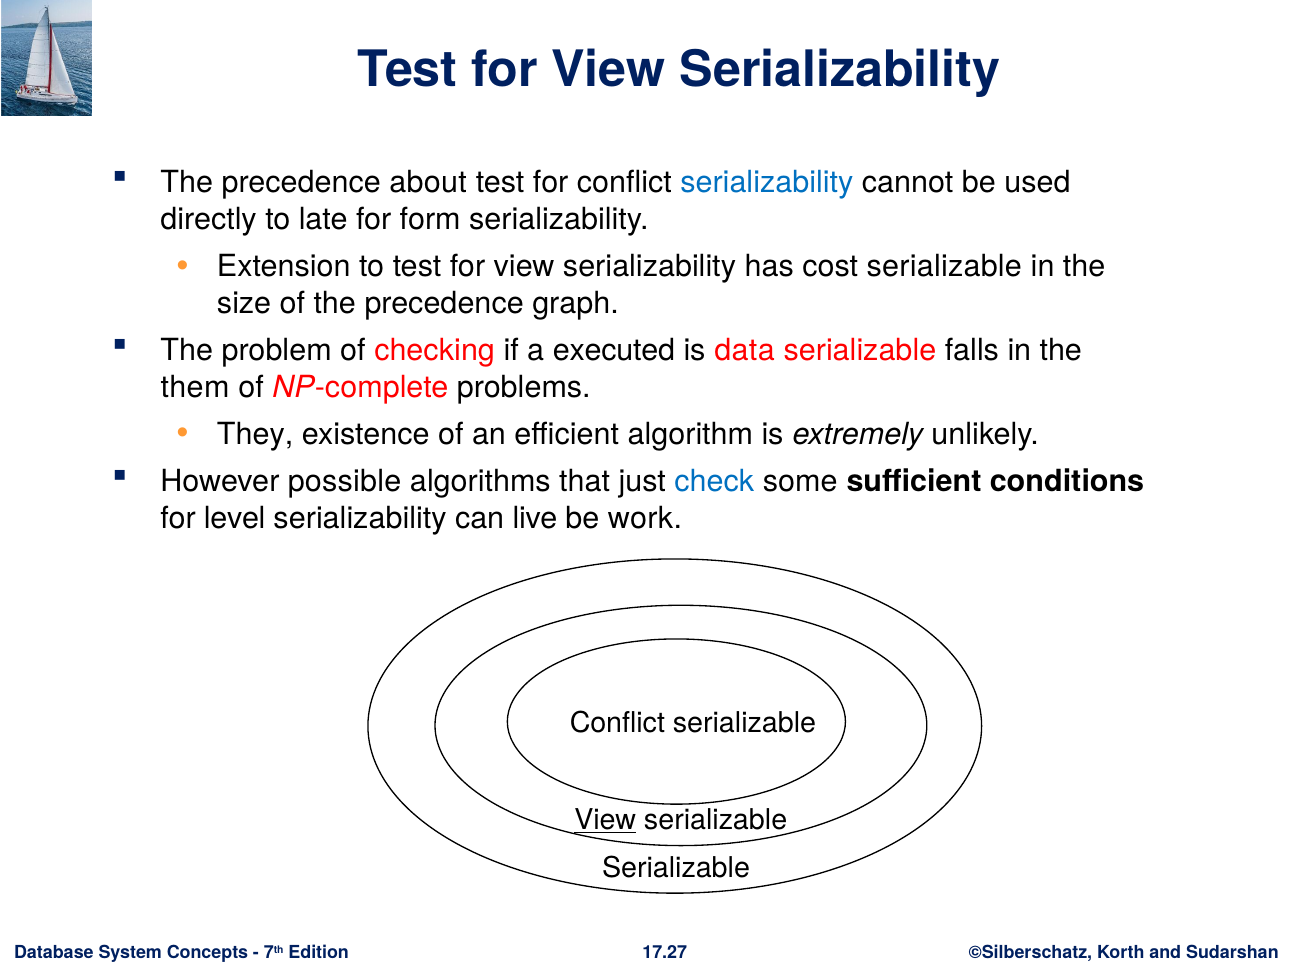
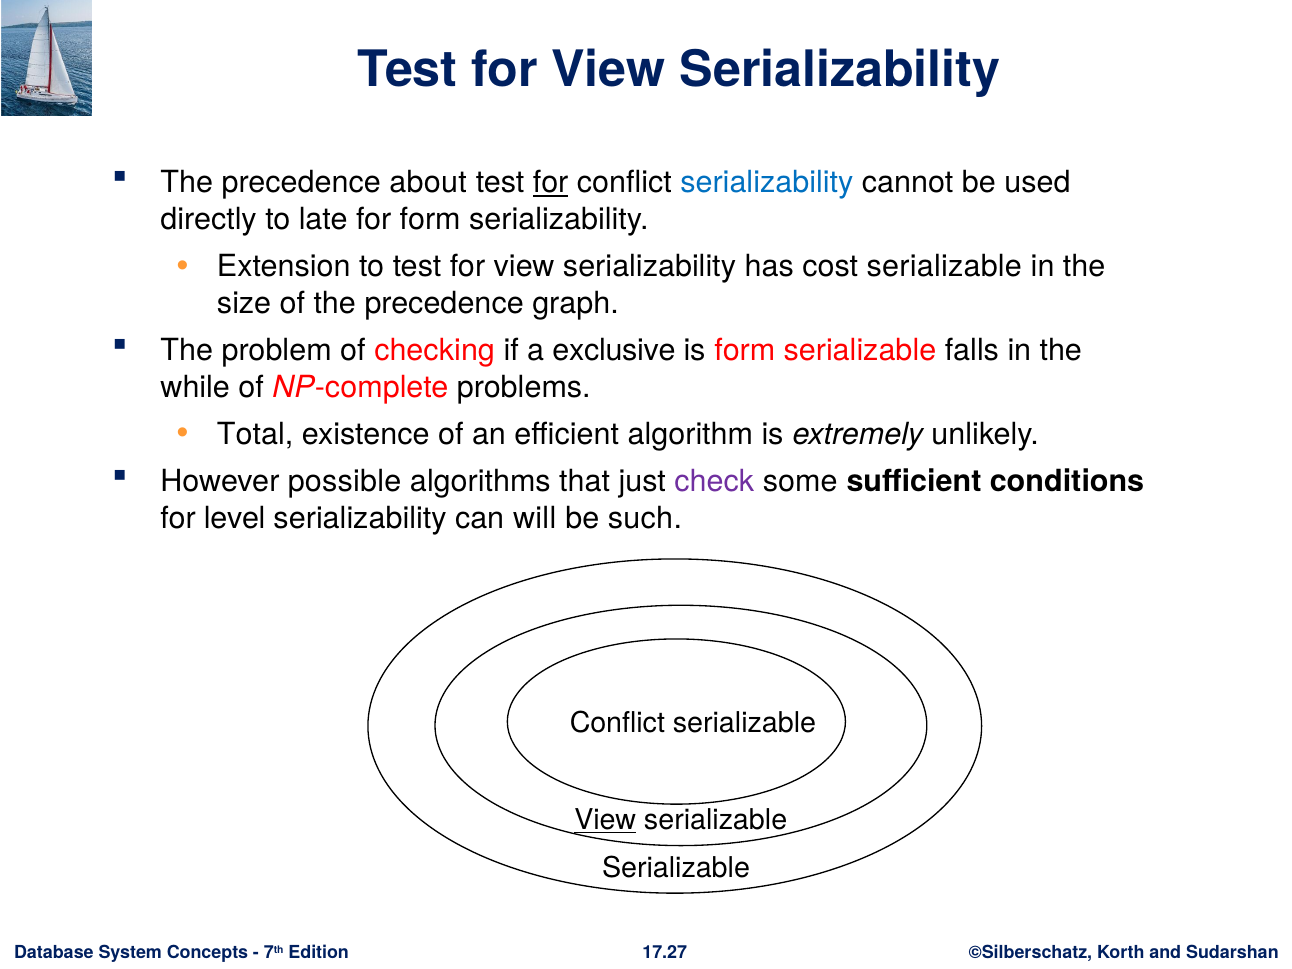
for underline: none -> present (551, 183)
executed: executed -> exclusive (614, 351)
is data: data -> form (745, 351)
them: them -> while (195, 387)
They: They -> Total (255, 434)
check colour: blue -> purple (714, 482)
live: live -> will (535, 518)
work: work -> such (645, 518)
